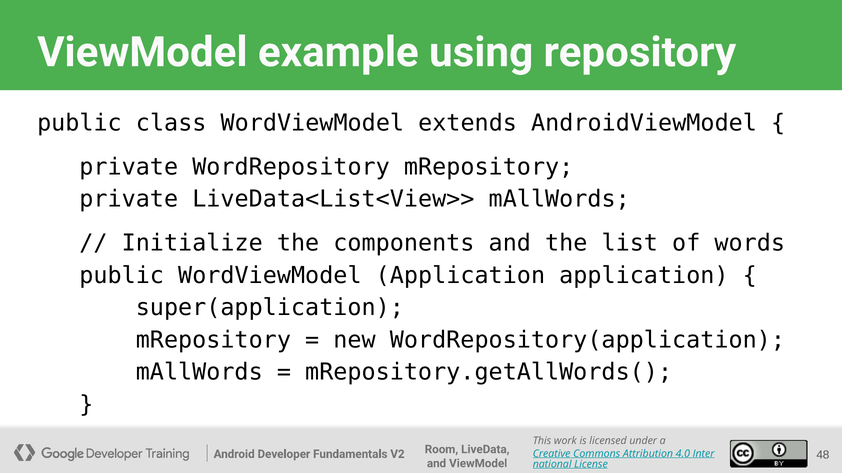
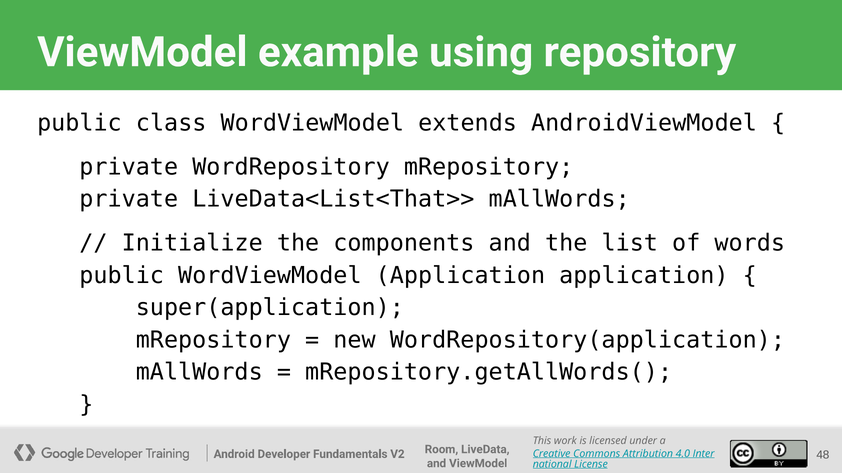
LiveData<List<View>>: LiveData<List<View>> -> LiveData<List<That>> (333, 199)
